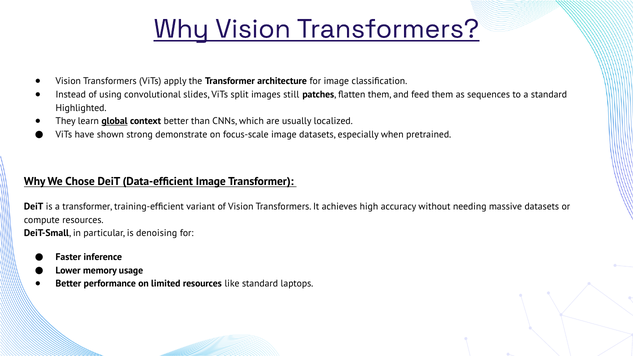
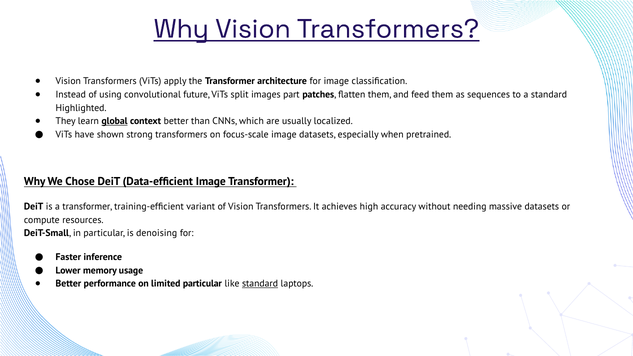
slides: slides -> future (197, 95)
still: still -> part (291, 95)
strong demonstrate: demonstrate -> transformers (181, 135)
limited resources: resources -> particular (202, 284)
standard underline: none -> present (260, 284)
